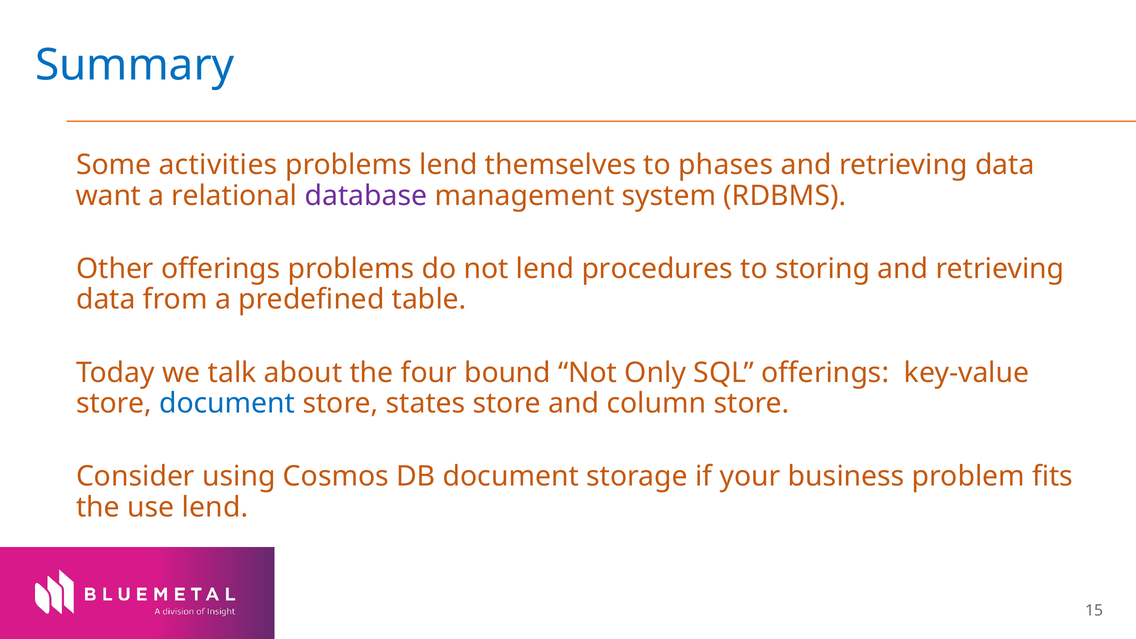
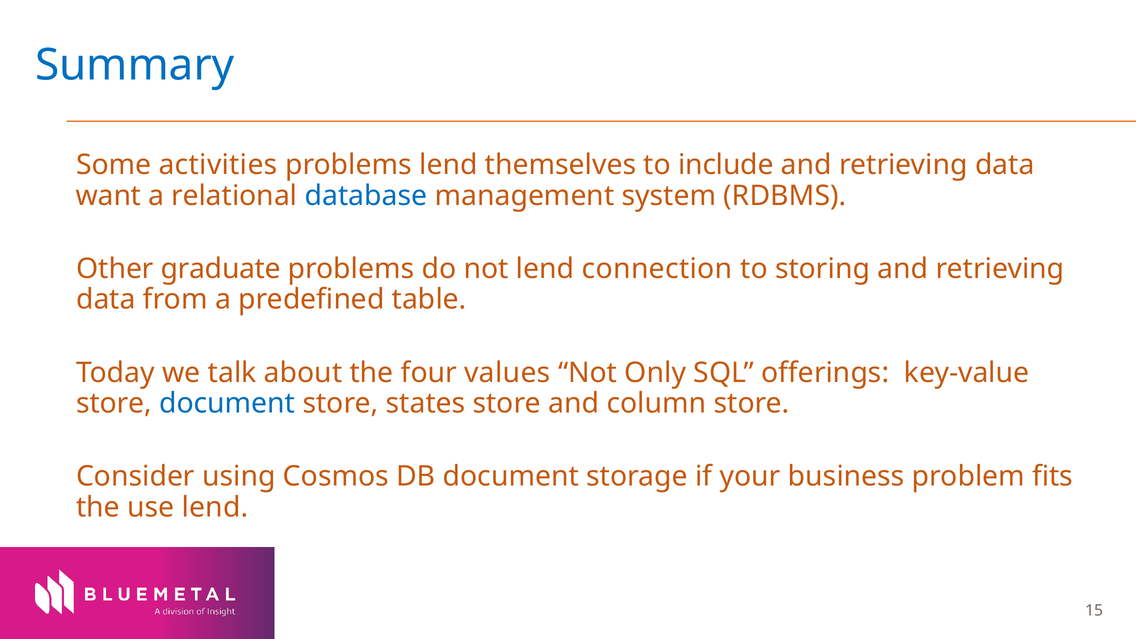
phases: phases -> include (726, 165)
database colour: purple -> blue (366, 196)
Other offerings: offerings -> graduate (221, 269)
procedures: procedures -> connection (657, 269)
bound: bound -> values (507, 373)
